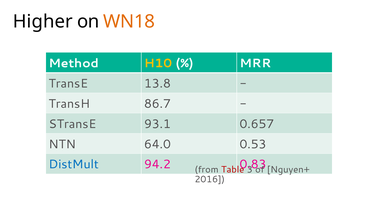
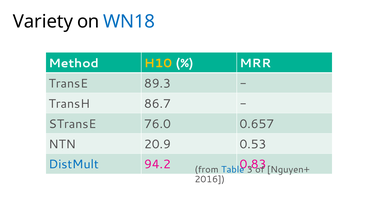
Higher: Higher -> Variety (43, 22)
WN18 colour: orange -> blue (129, 22)
13.8: 13.8 -> 89.3 (158, 84)
93.1: 93.1 -> 76.0 (158, 124)
64.0: 64.0 -> 20.9 (158, 145)
Table colour: red -> blue (233, 170)
